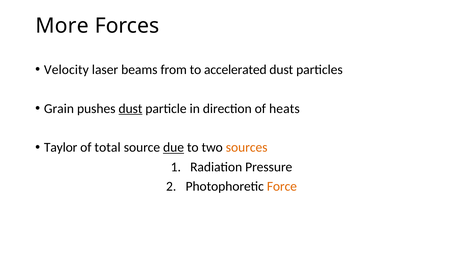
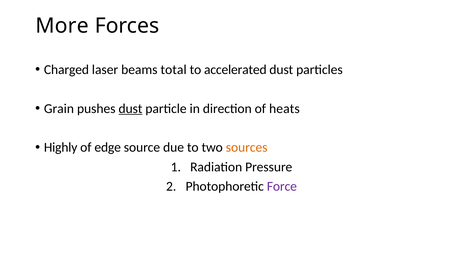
Velocity: Velocity -> Charged (66, 70)
from: from -> total (174, 70)
Taylor: Taylor -> Highly (61, 147)
total: total -> edge (108, 147)
due underline: present -> none (174, 147)
Force colour: orange -> purple (282, 186)
